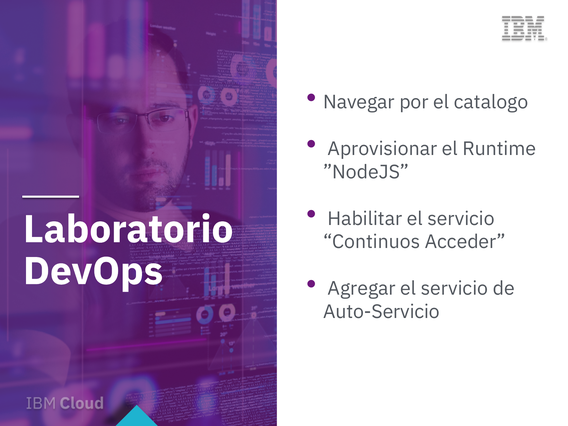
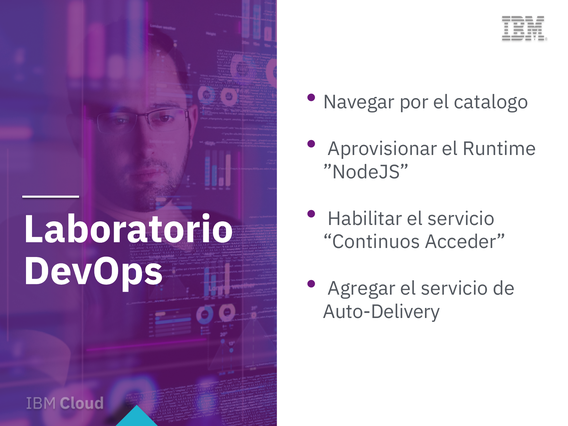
Auto-Servicio: Auto-Servicio -> Auto-Delivery (382, 312)
